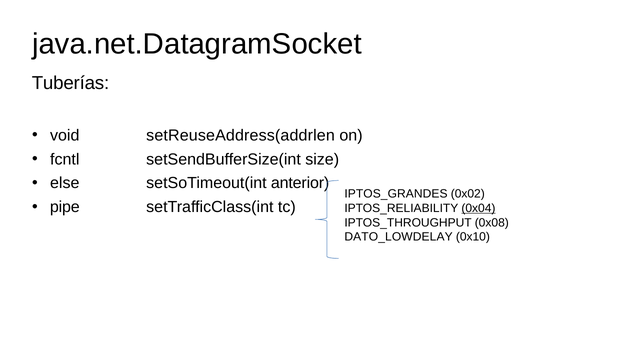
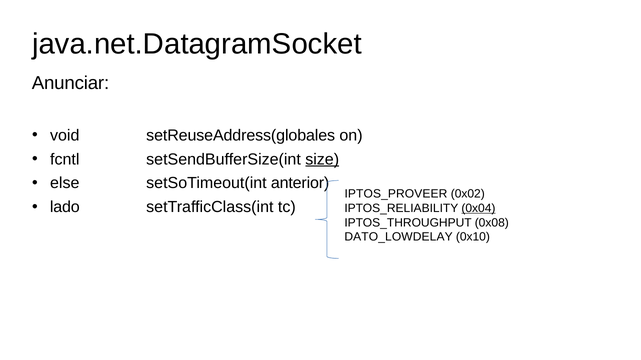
Tuberías: Tuberías -> Anunciar (70, 83)
setReuseAddress(addrlen: setReuseAddress(addrlen -> setReuseAddress(globales (241, 136)
size underline: none -> present (322, 159)
IPTOS_GRANDES: IPTOS_GRANDES -> IPTOS_PROVEER (396, 194)
pipe: pipe -> lado (65, 207)
